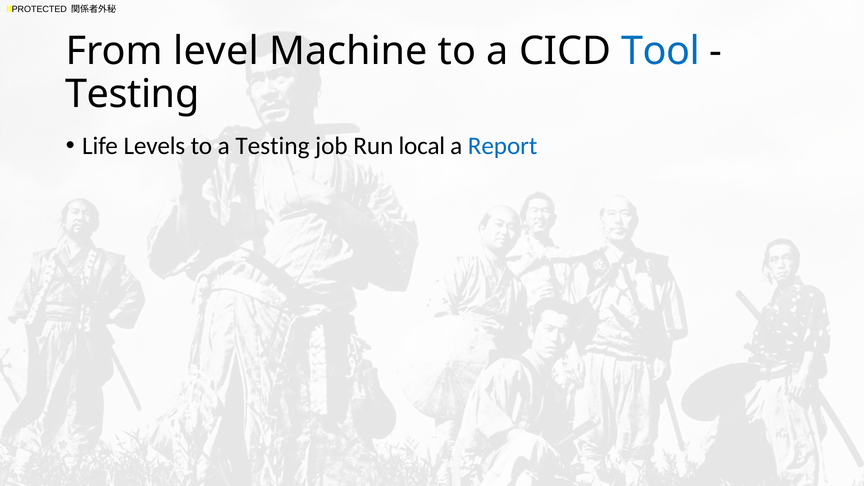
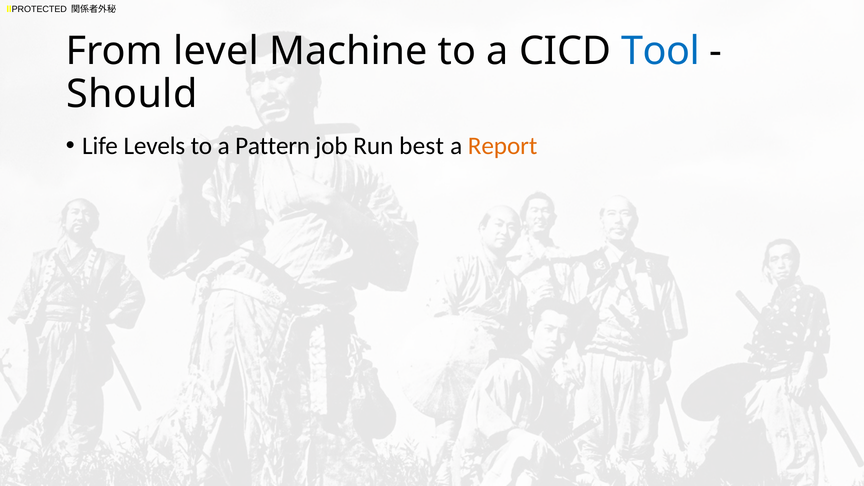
Testing: Testing -> Should (132, 94)
a Testing: Testing -> Pattern (273, 146)
local: local -> best (422, 146)
Report colour: blue -> orange (503, 146)
